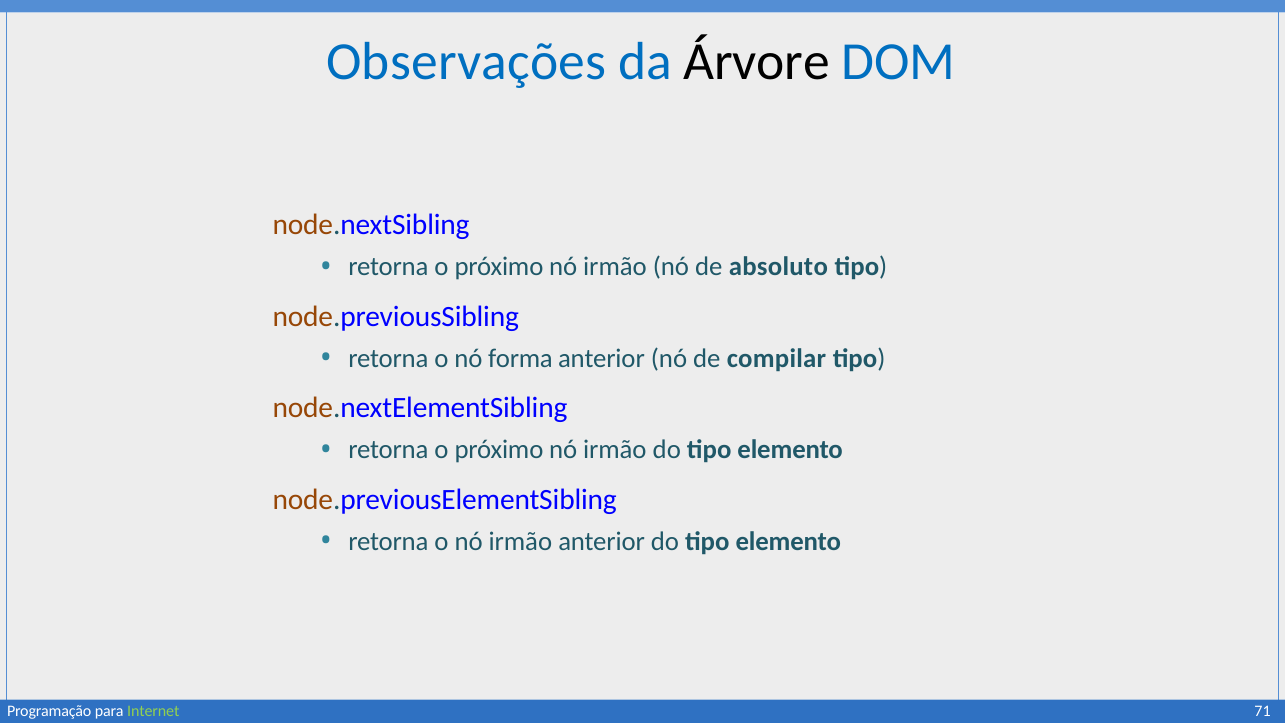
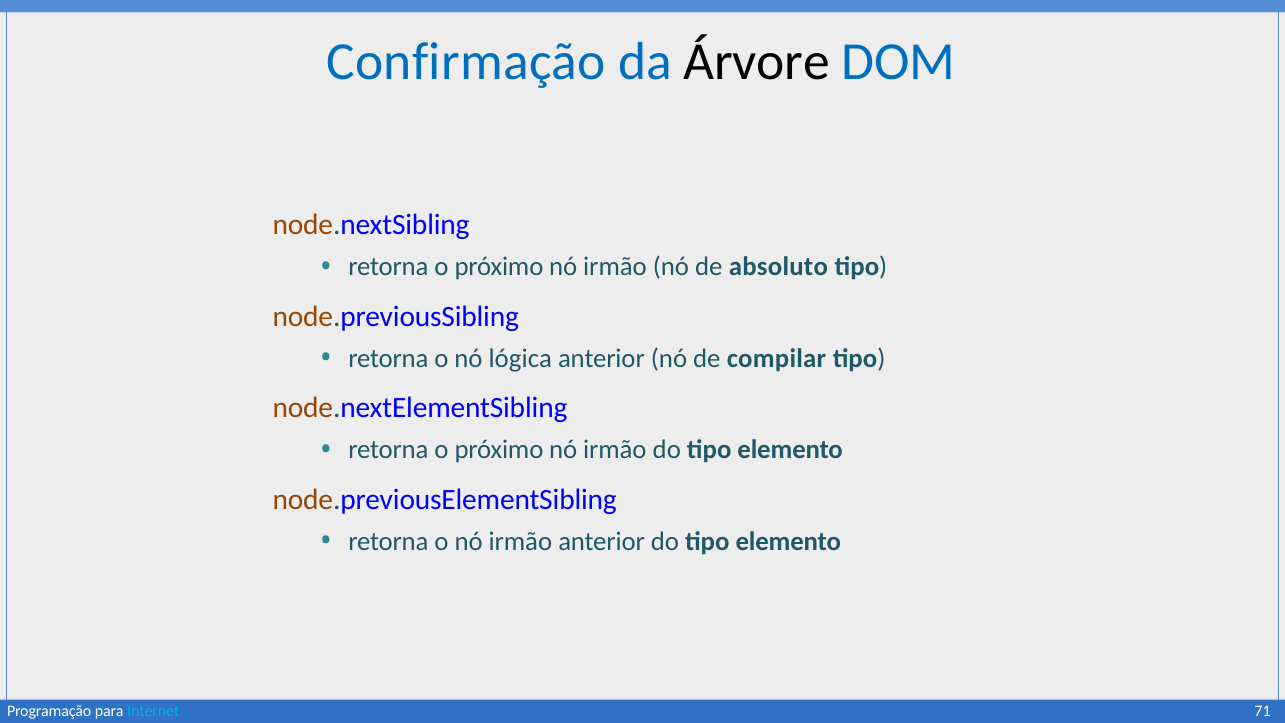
Observações: Observações -> Confirmação (466, 62)
forma: forma -> lógica (520, 358)
Internet colour: light green -> light blue (153, 711)
